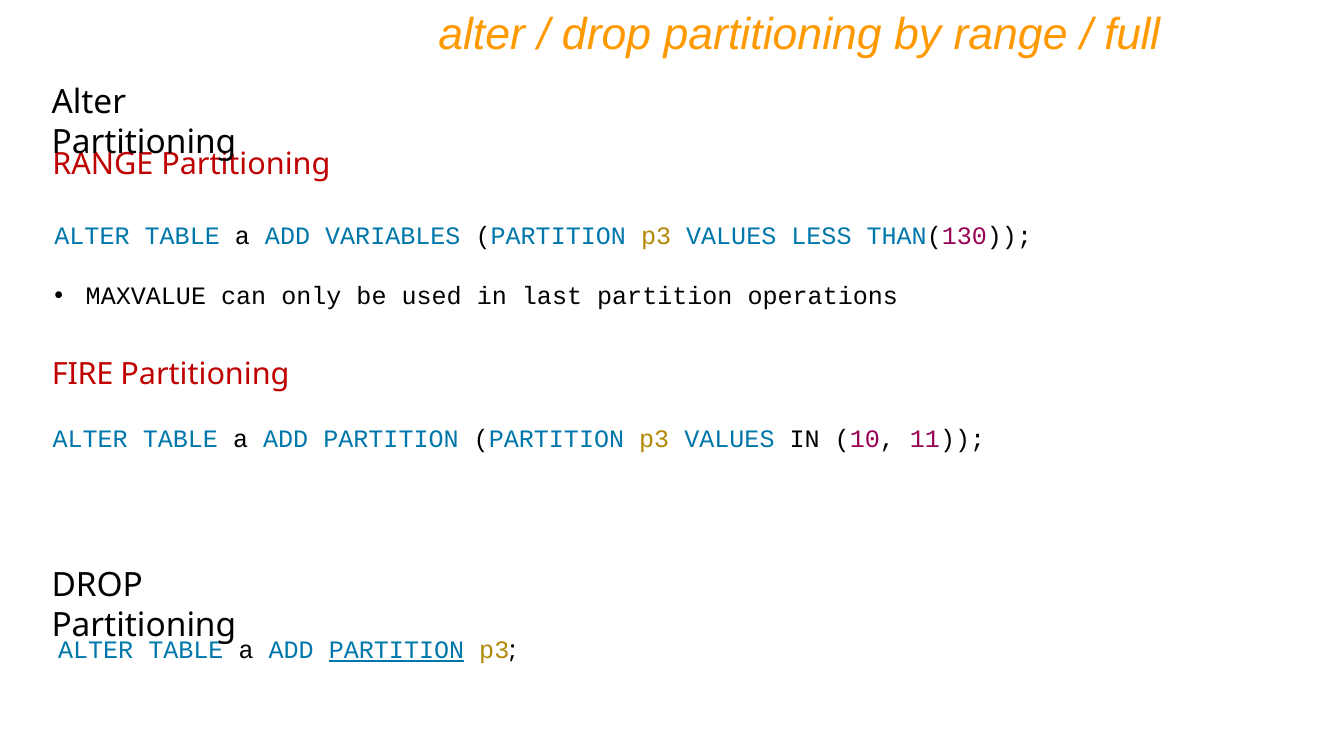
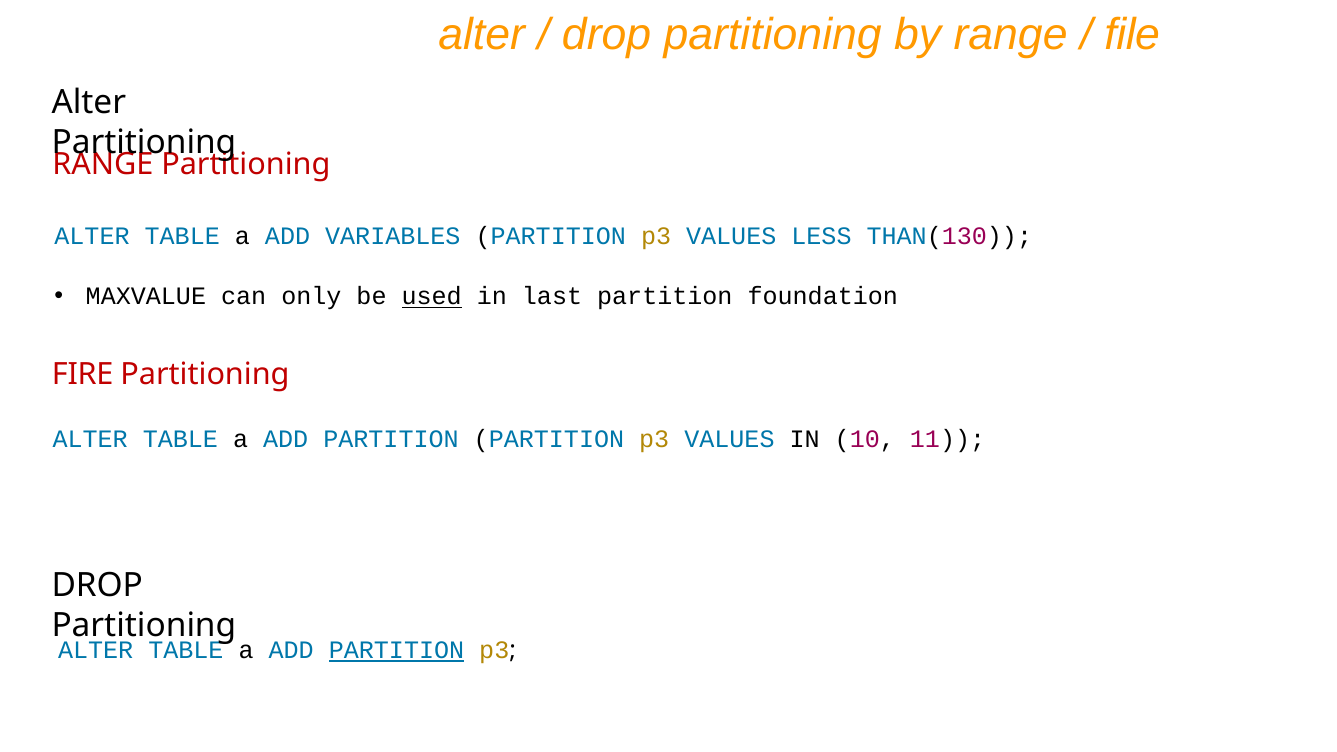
full: full -> file (1132, 35)
used underline: none -> present (432, 297)
operations: operations -> foundation (823, 297)
